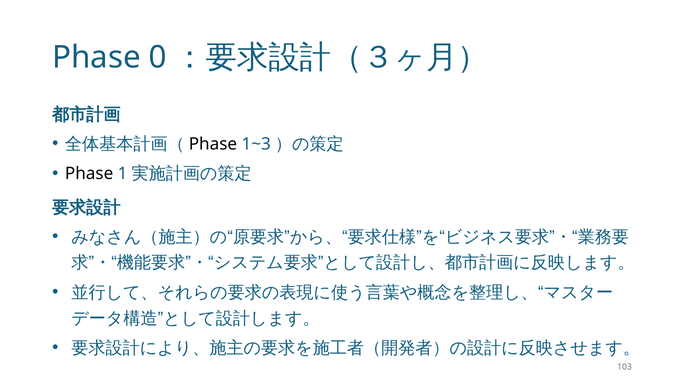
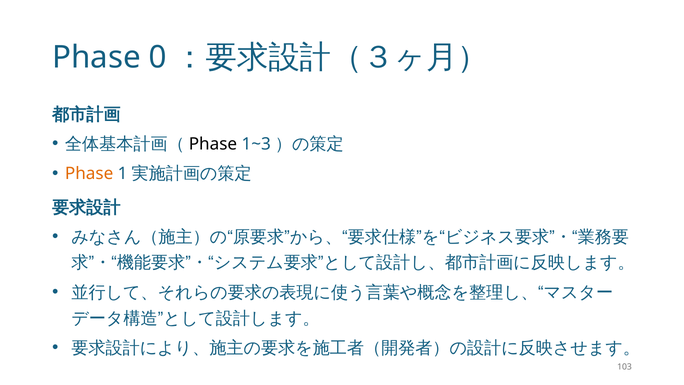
Phase colour: black -> orange (89, 174)
